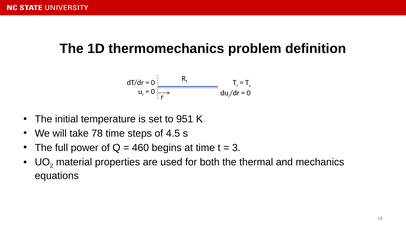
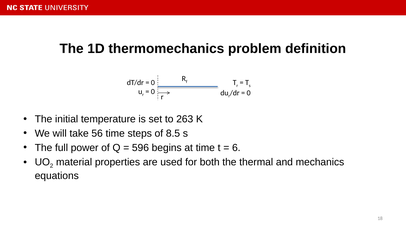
951: 951 -> 263 (185, 119)
78: 78 -> 56 (97, 133)
4.5: 4.5 -> 8.5 (173, 133)
460: 460 -> 596 (140, 147)
3: 3 -> 6 (236, 147)
